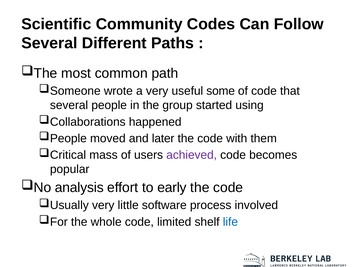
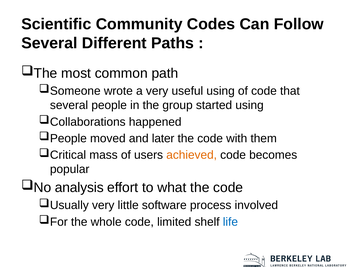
useful some: some -> using (221, 91)
achieved colour: purple -> orange (192, 155)
early: early -> what (172, 187)
